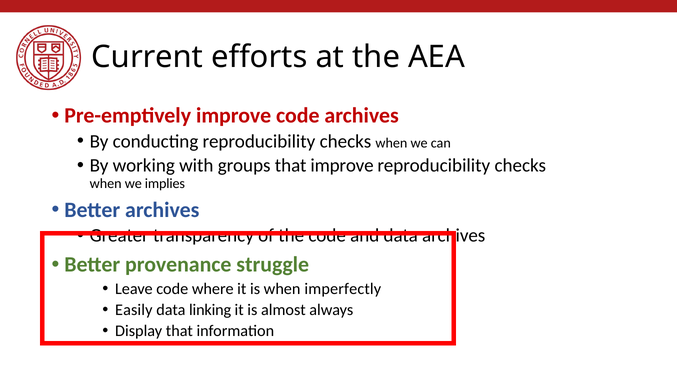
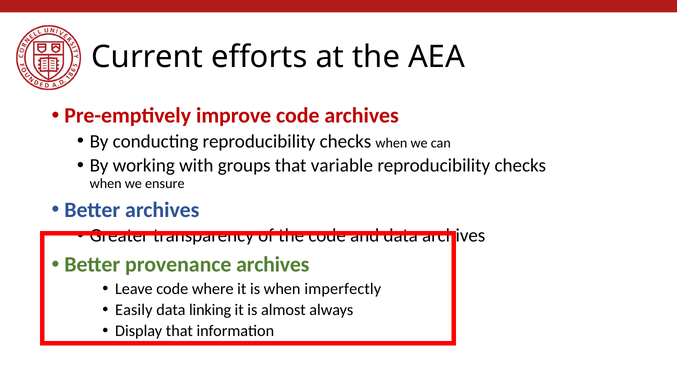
that improve: improve -> variable (342, 165)
implies: implies -> ensure (165, 183)
provenance struggle: struggle -> archives (273, 265)
